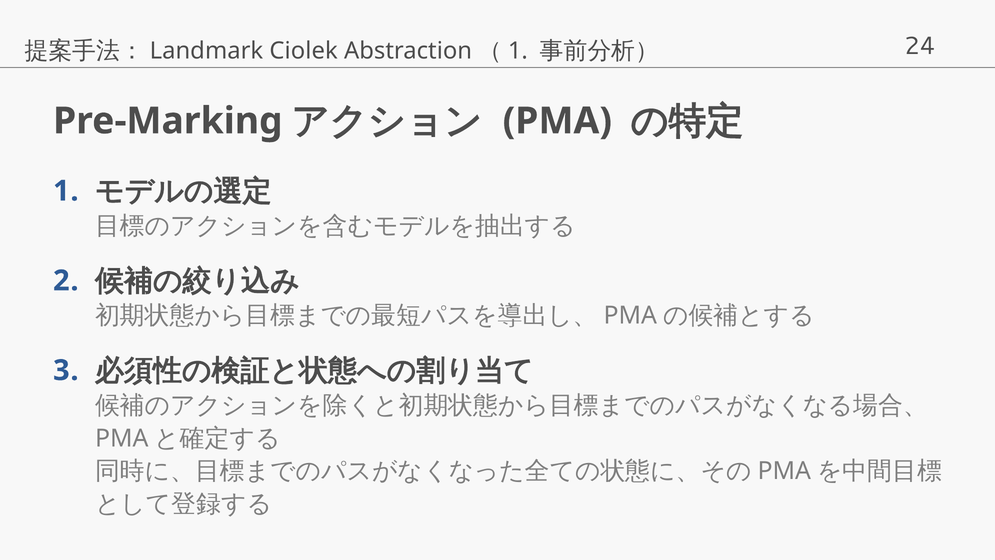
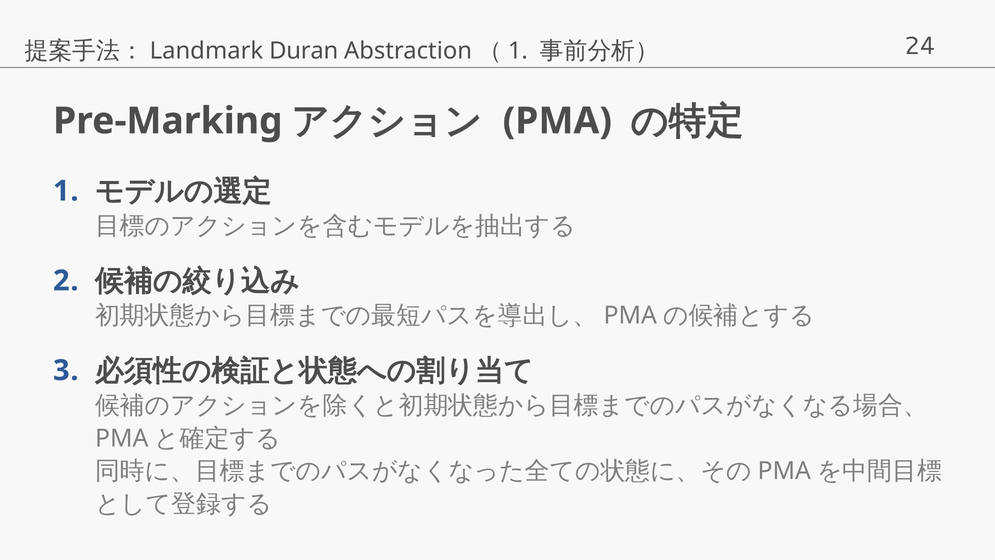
Ciolek: Ciolek -> Duran (304, 51)
